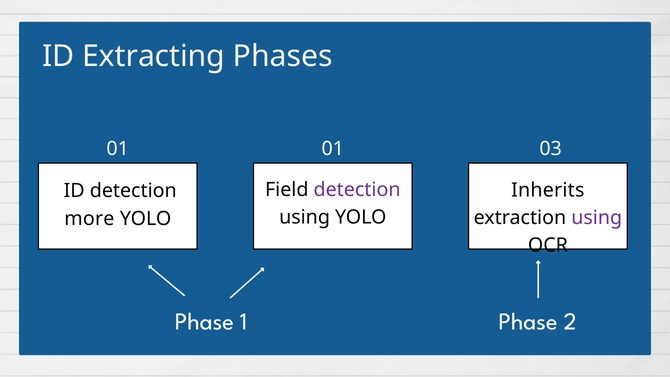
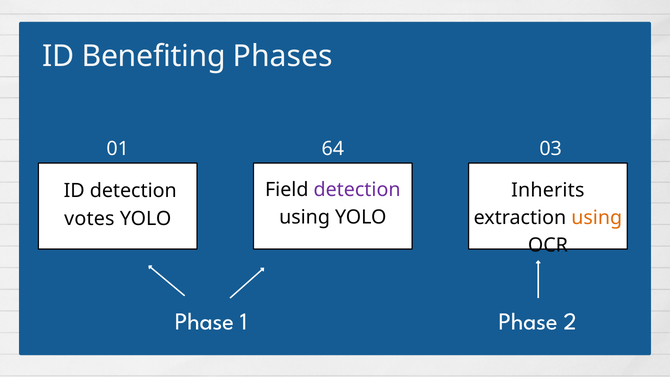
Extracting: Extracting -> Benefiting (154, 56)
01 01: 01 -> 64 (333, 148)
using colour: purple -> orange (597, 218)
more: more -> votes (89, 218)
